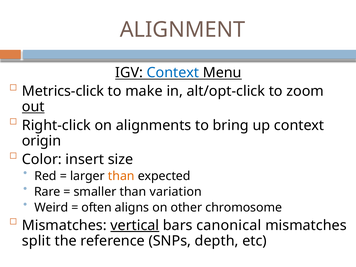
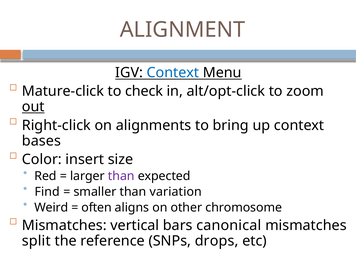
Metrics-click: Metrics-click -> Mature-click (63, 91)
make: make -> check (144, 91)
origin: origin -> bases (41, 141)
than colour: orange -> purple (121, 176)
Rare: Rare -> Find (47, 192)
vertical underline: present -> none (135, 225)
depth: depth -> drops (217, 241)
